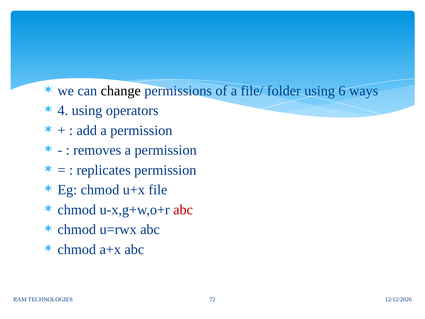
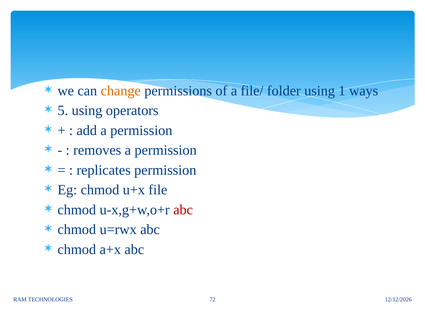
change colour: black -> orange (121, 91)
6: 6 -> 1 (342, 91)
4: 4 -> 5 (63, 110)
